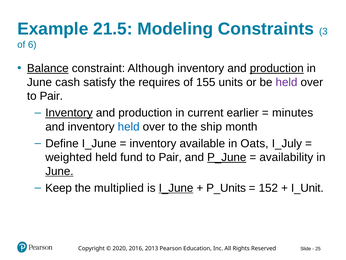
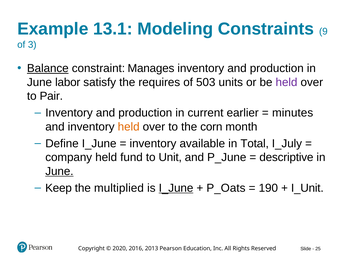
21.5: 21.5 -> 13.1 (113, 29)
3: 3 -> 9 (323, 31)
6: 6 -> 3 (32, 45)
Although: Although -> Manages (151, 68)
production underline: present -> none (277, 68)
cash: cash -> labor (68, 82)
155: 155 -> 503 (206, 82)
Inventory underline: present -> none (69, 113)
held colour: blue -> orange (129, 127)
ship: ship -> corn (211, 127)
Oats: Oats -> Total (255, 143)
weighted: weighted -> company (69, 157)
Pair: Pair -> Unit (170, 157)
P_June underline: present -> none (227, 157)
availability: availability -> descriptive (286, 157)
P_Units: P_Units -> P_Oats (226, 188)
152: 152 -> 190 (268, 188)
